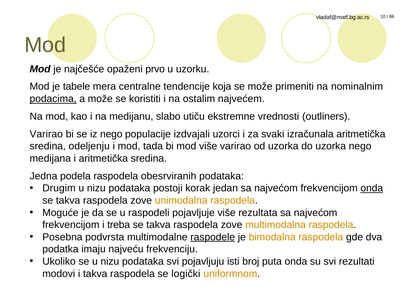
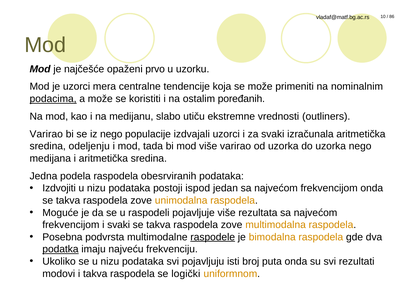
je tabele: tabele -> uzorci (77, 87)
najvećem: najvećem -> poređanih (241, 99)
Drugim: Drugim -> Izdvojiti (59, 188)
korak: korak -> ispod (198, 188)
onda underline: present -> none (372, 188)
i treba: treba -> svaki (119, 225)
podatka underline: none -> present (60, 249)
